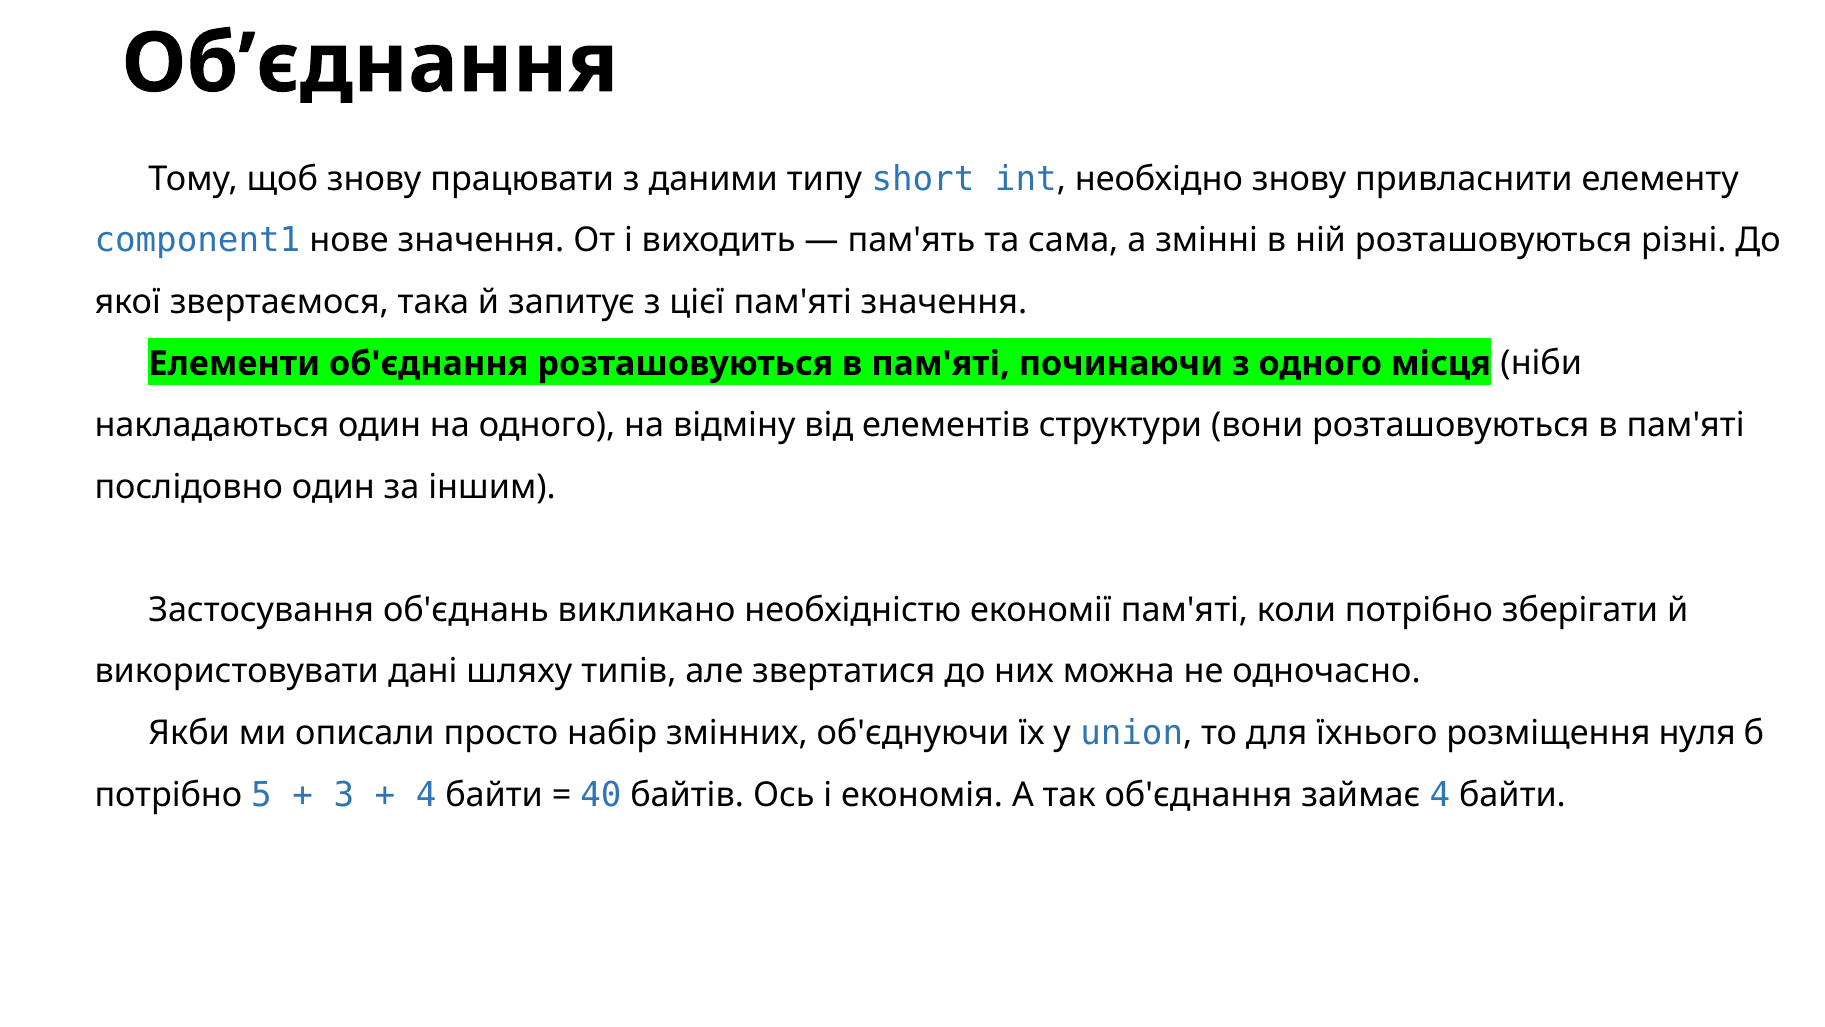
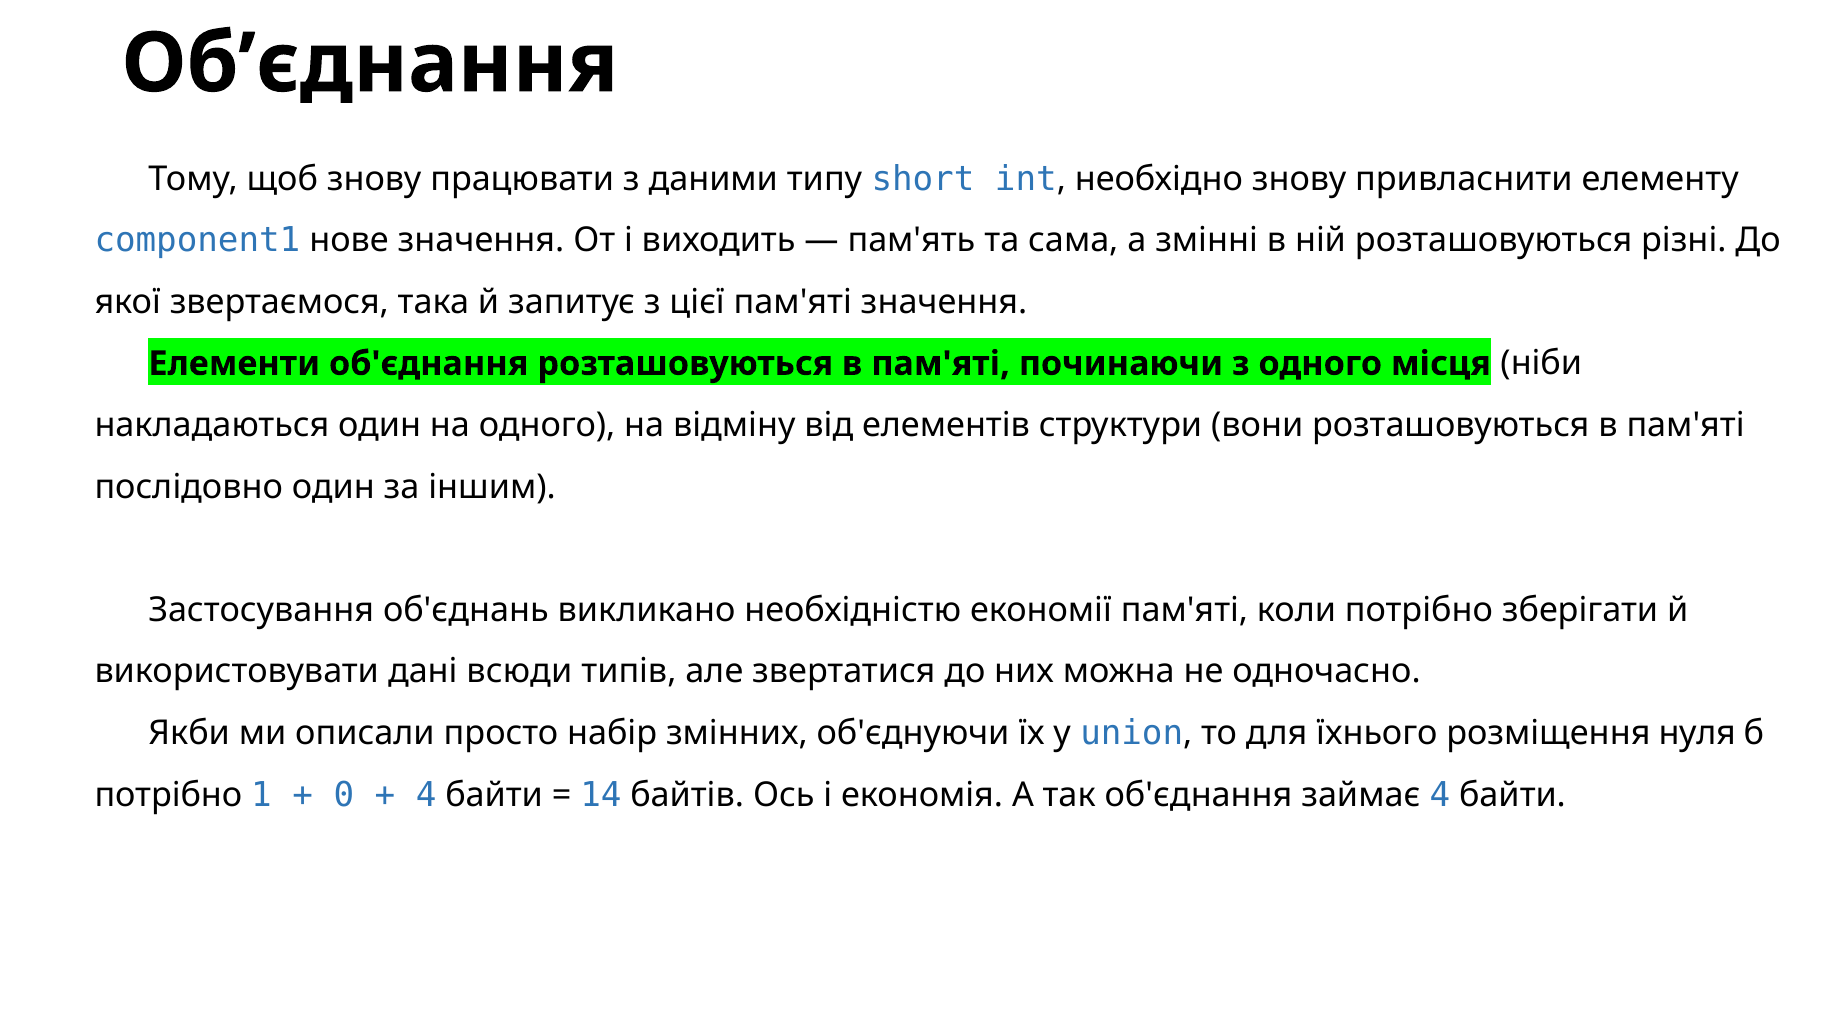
шляху: шляху -> всюди (519, 671)
5: 5 -> 1 (262, 795)
3: 3 -> 0 (344, 795)
40: 40 -> 14 (601, 795)
